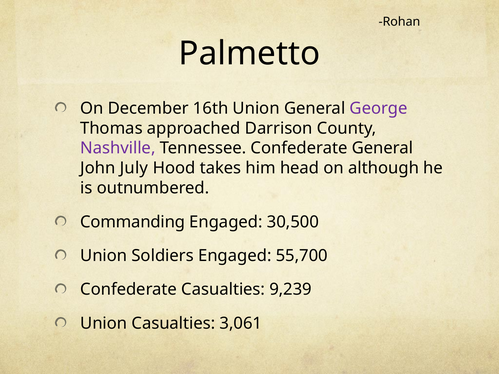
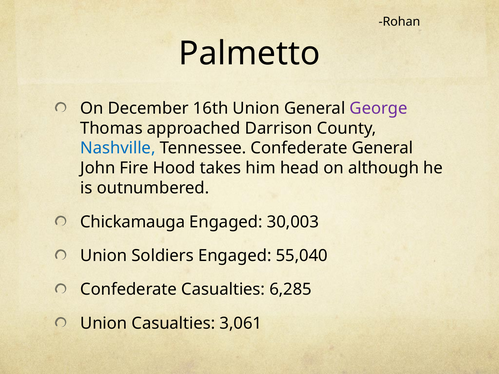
Nashville colour: purple -> blue (118, 148)
July: July -> Fire (134, 168)
Commanding: Commanding -> Chickamauga (133, 222)
30,500: 30,500 -> 30,003 (293, 222)
55,700: 55,700 -> 55,040 (302, 256)
9,239: 9,239 -> 6,285 (291, 290)
